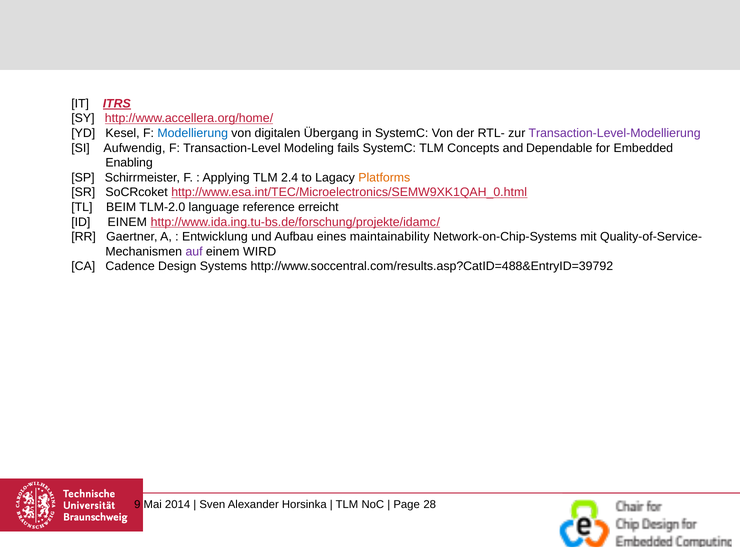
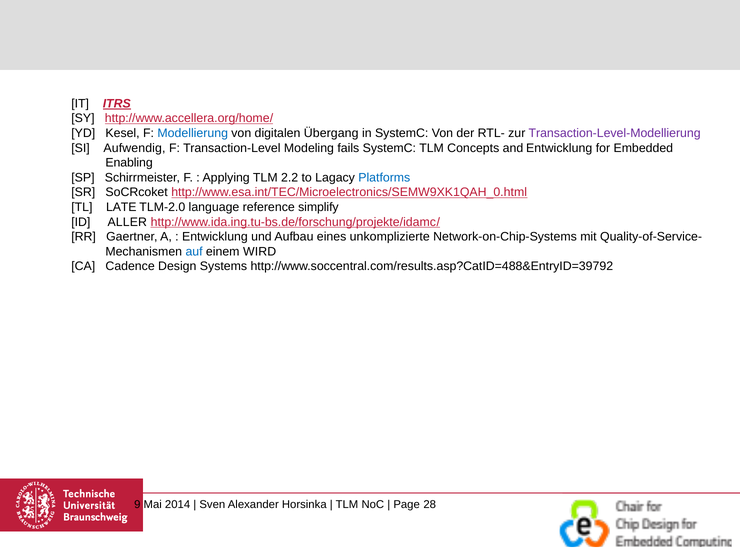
and Dependable: Dependable -> Entwicklung (559, 148)
2.4: 2.4 -> 2.2 (290, 178)
Platforms colour: orange -> blue (384, 178)
BEIM: BEIM -> LATE (121, 207)
erreicht: erreicht -> simplify (318, 207)
ID EINEM: EINEM -> ALLER (127, 222)
maintainability: maintainability -> unkomplizierte (390, 237)
auf colour: purple -> blue (194, 252)
